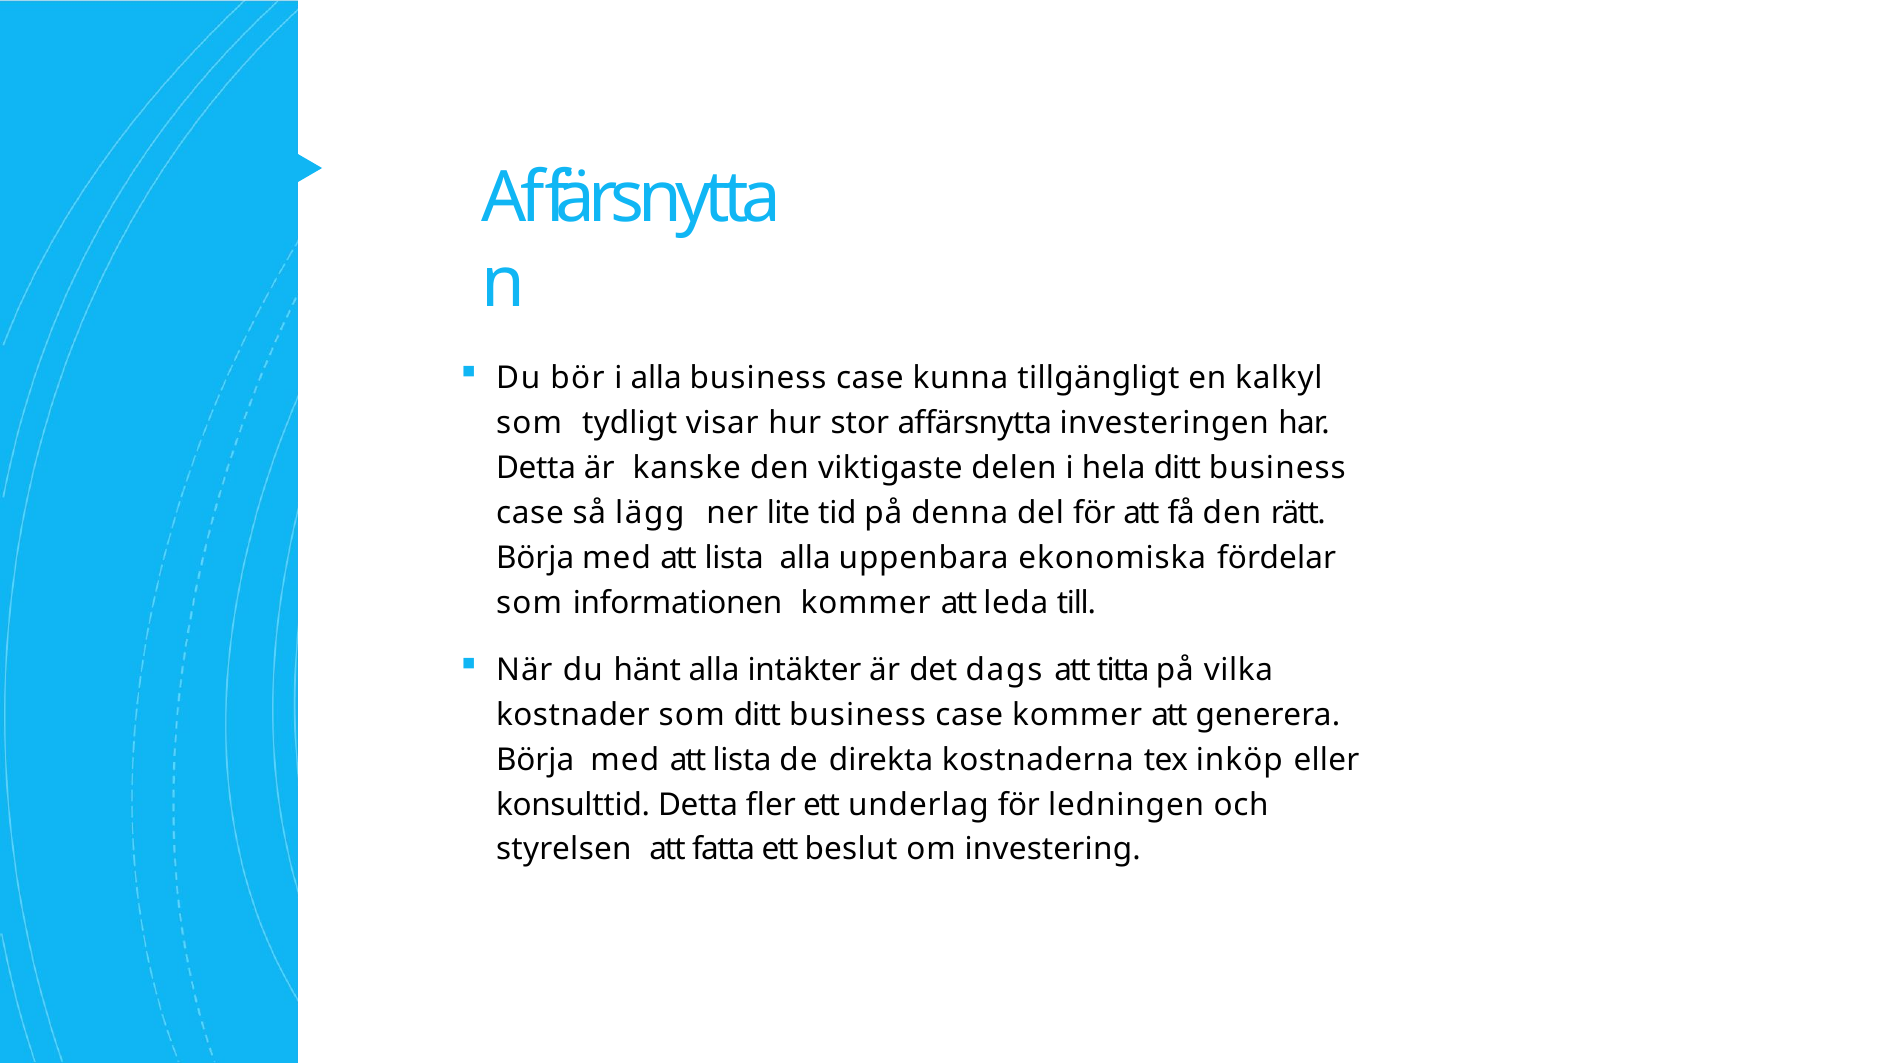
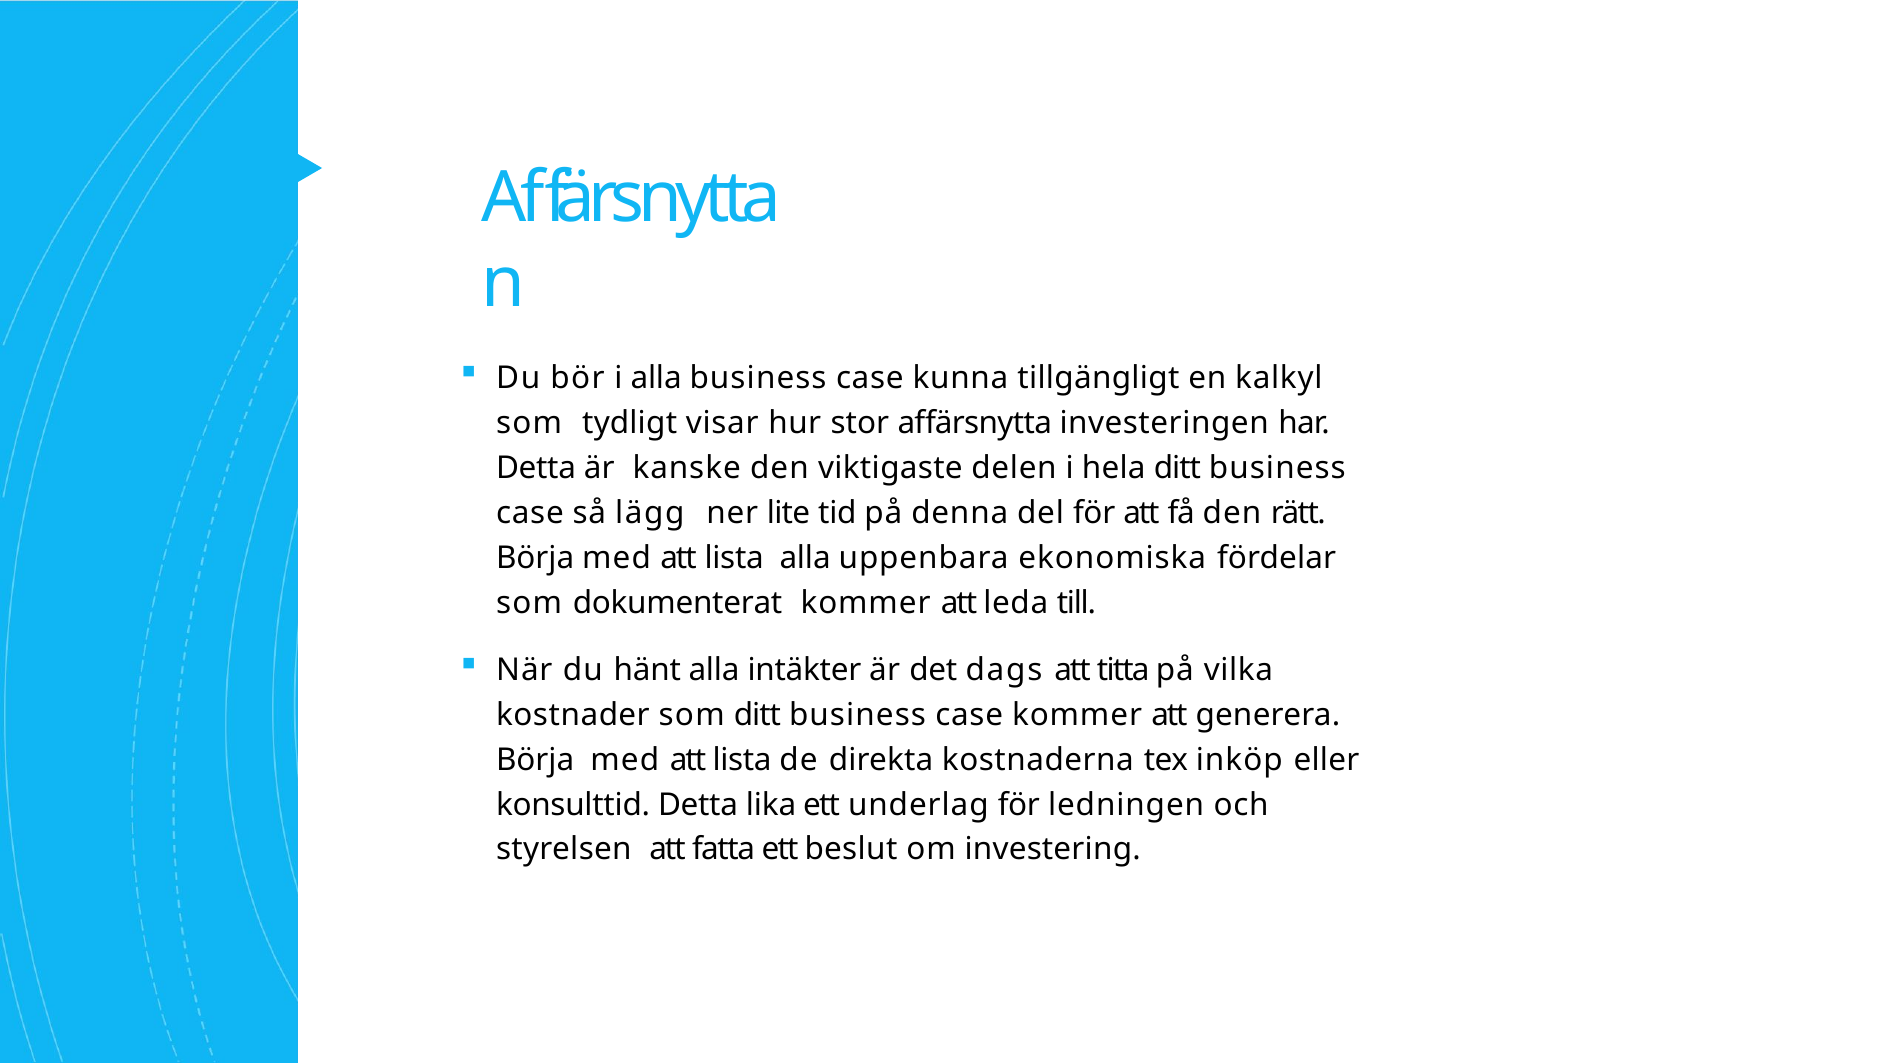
informationen: informationen -> dokumenterat (678, 603)
fler: fler -> lika (771, 805)
